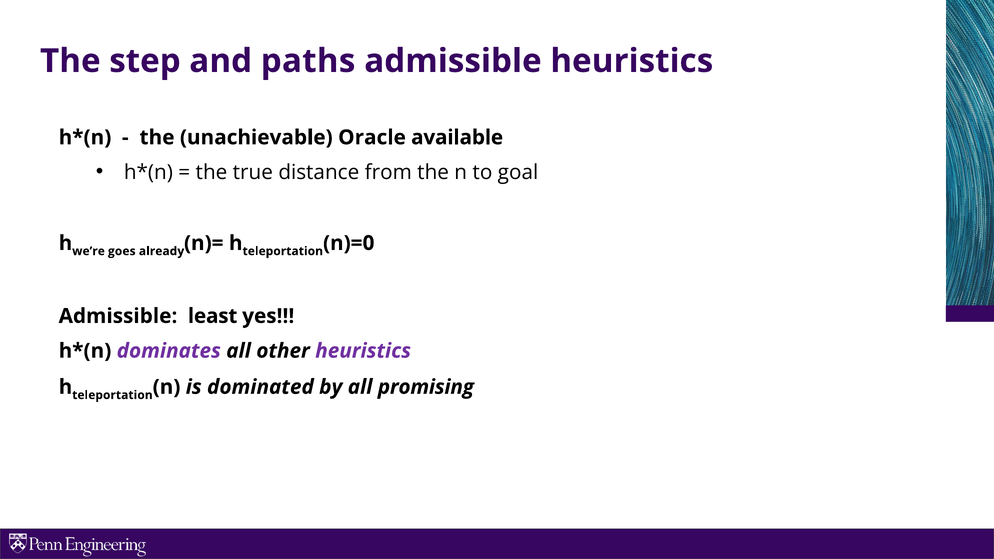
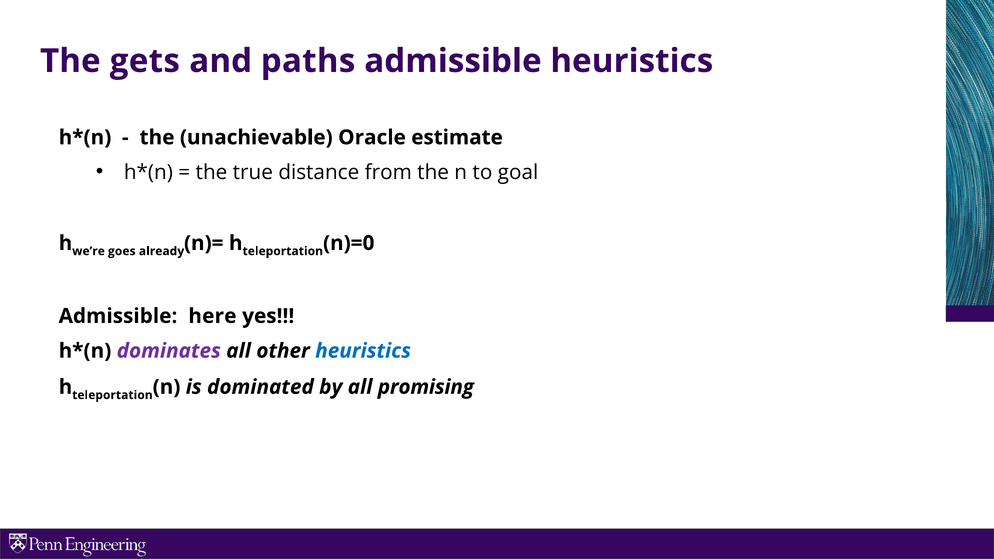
step: step -> gets (145, 61)
available: available -> estimate (457, 137)
least: least -> here (212, 316)
heuristics colour: purple -> blue (363, 351)
